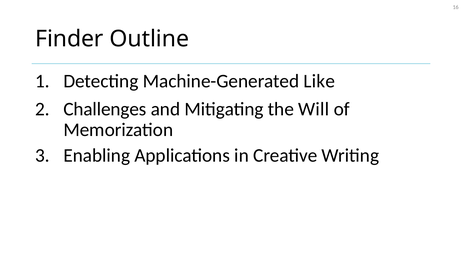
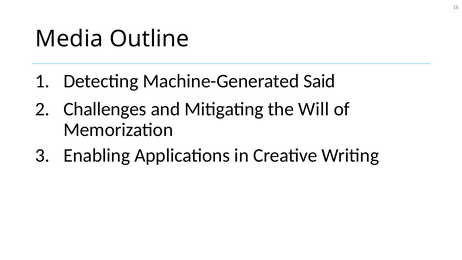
Finder: Finder -> Media (69, 39)
Like: Like -> Said (319, 81)
